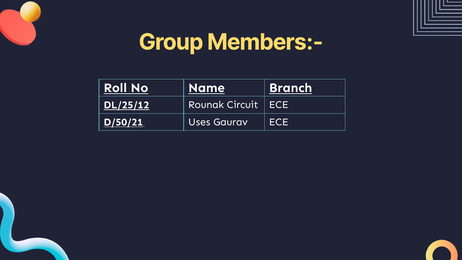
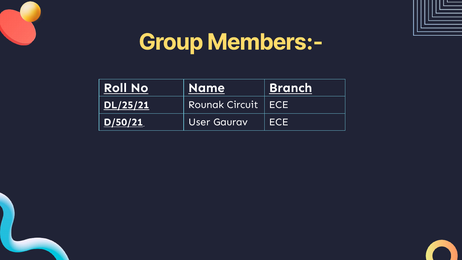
DL/25/12: DL/25/12 -> DL/25/21 (126, 105)
Uses: Uses -> User (199, 122)
